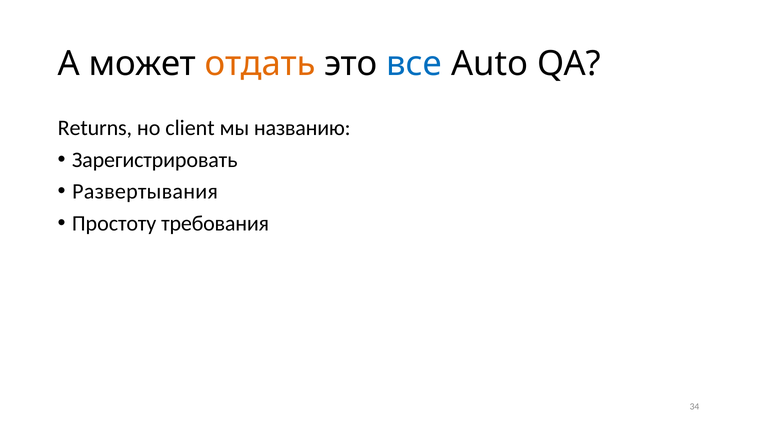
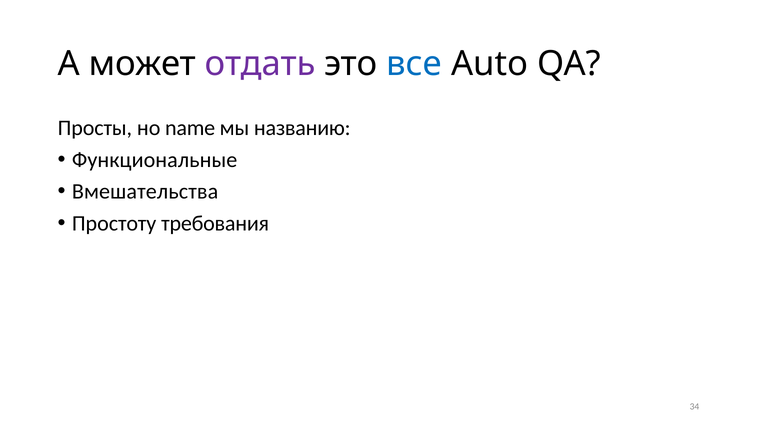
отдать colour: orange -> purple (260, 64)
Returns: Returns -> Просты (95, 128)
client: client -> name (190, 128)
Зарегистрировать: Зарегистрировать -> Функциональные (155, 160)
Развертывания: Развертывания -> Вмешательства (145, 191)
